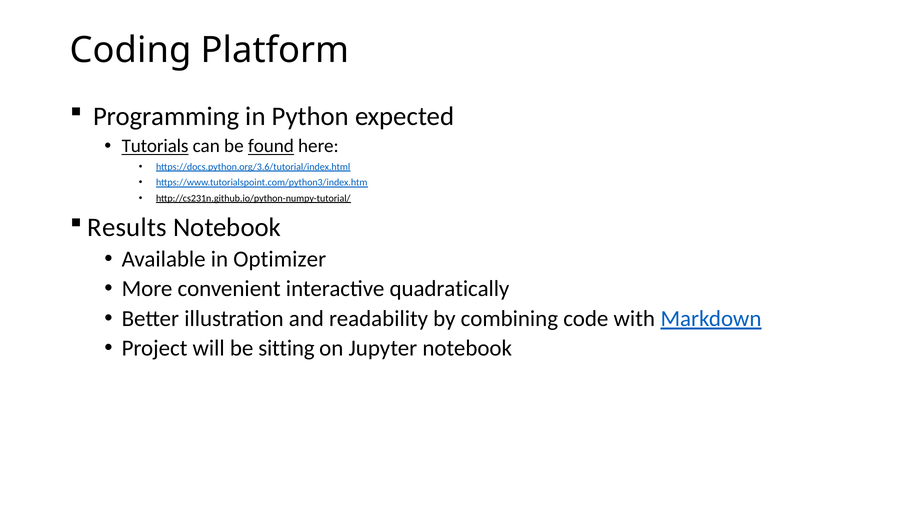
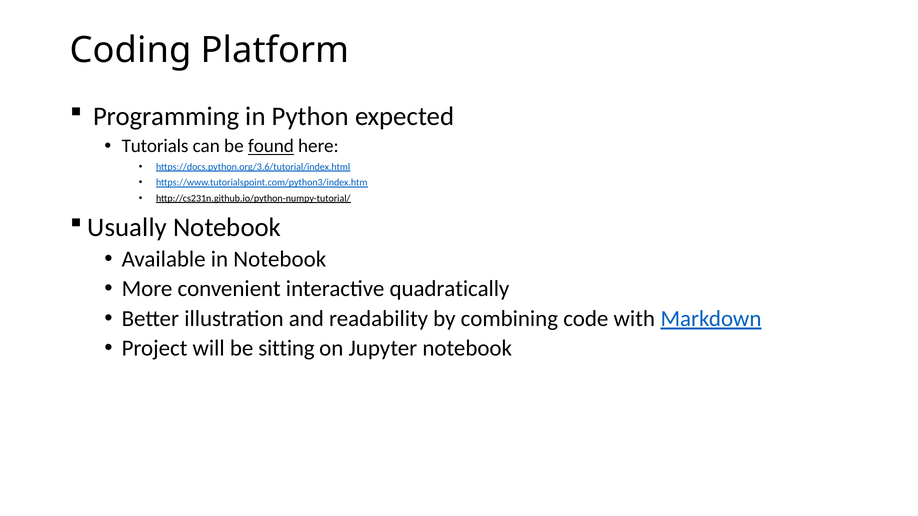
Tutorials underline: present -> none (155, 146)
Results: Results -> Usually (127, 228)
in Optimizer: Optimizer -> Notebook (280, 259)
